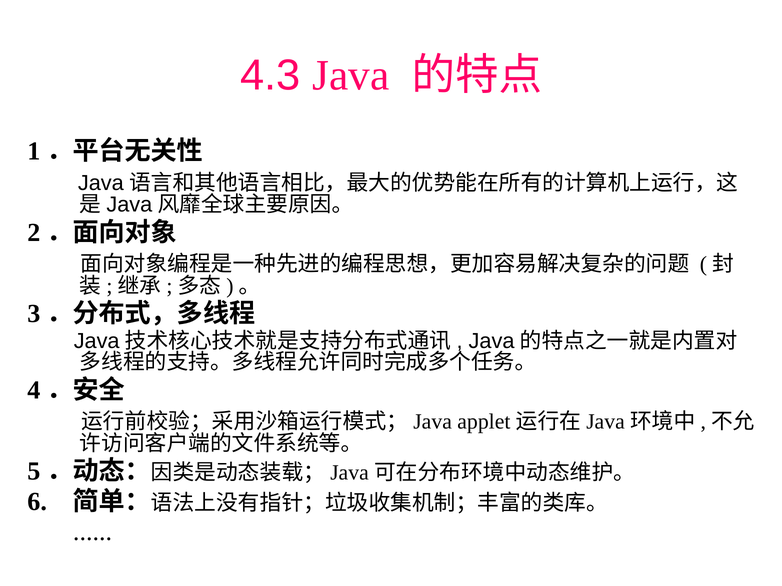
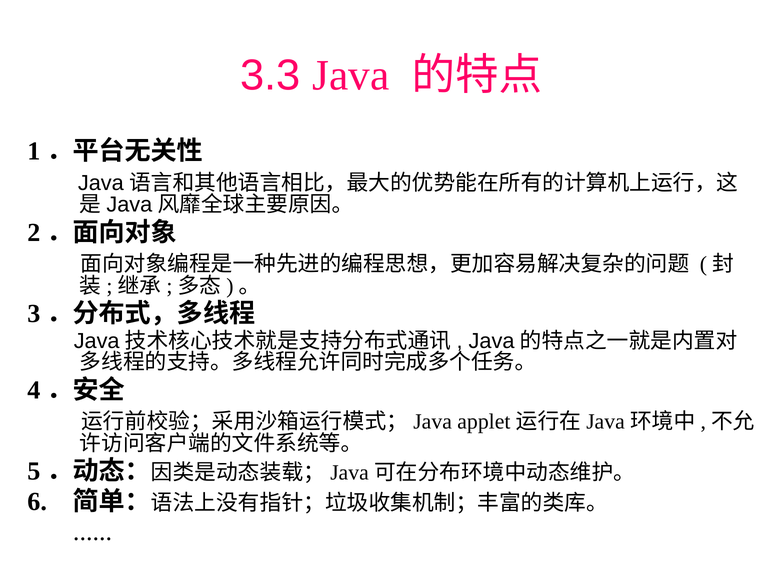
4.3: 4.3 -> 3.3 (270, 75)
